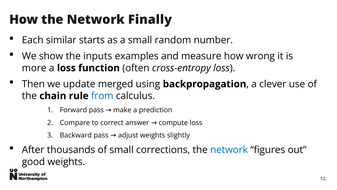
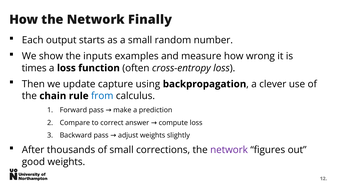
similar: similar -> output (61, 40)
more: more -> times (34, 68)
merged: merged -> capture (116, 84)
network colour: blue -> purple (229, 150)
